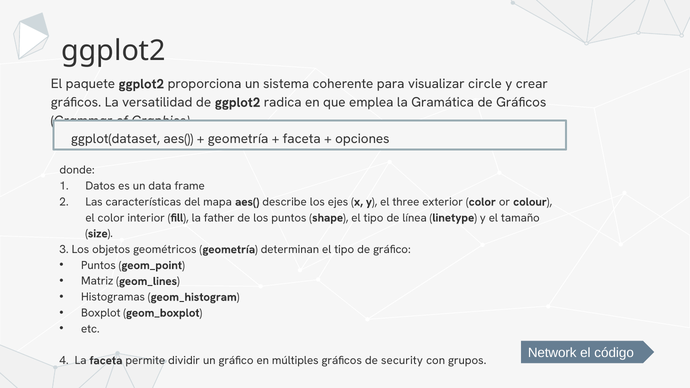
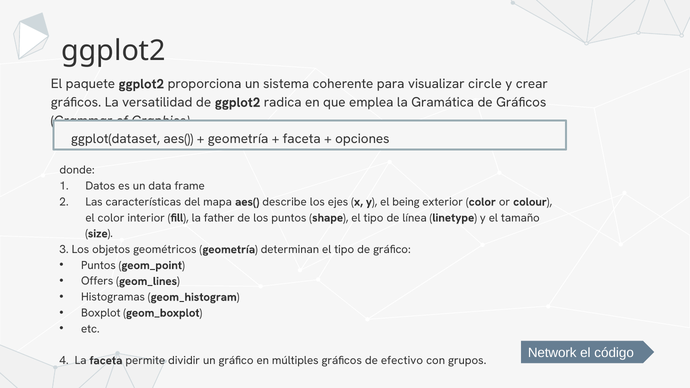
three: three -> being (406, 202)
Matriz: Matriz -> Offers (97, 281)
security: security -> efectivo (402, 361)
